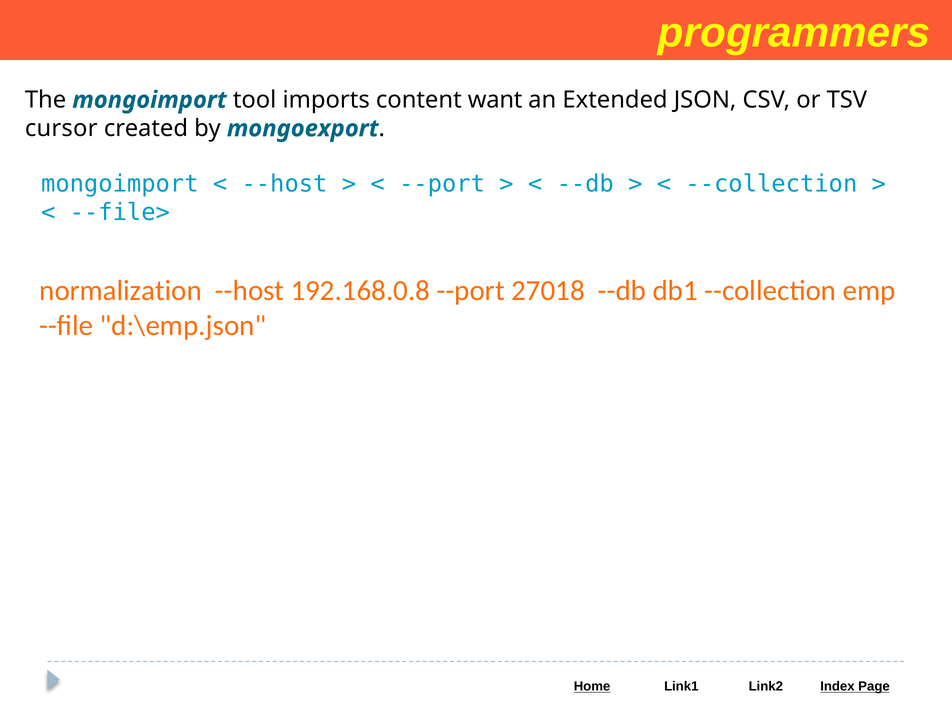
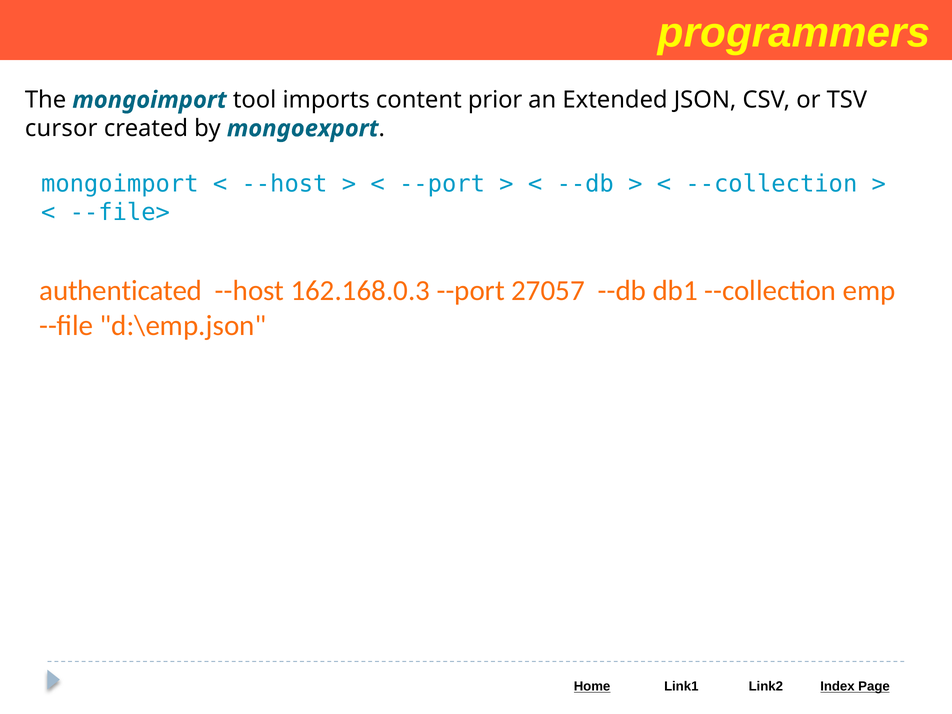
want: want -> prior (495, 100)
normalization: normalization -> authenticated (121, 291)
192.168.0.8: 192.168.0.8 -> 162.168.0.3 (360, 291)
27018: 27018 -> 27057 (548, 291)
